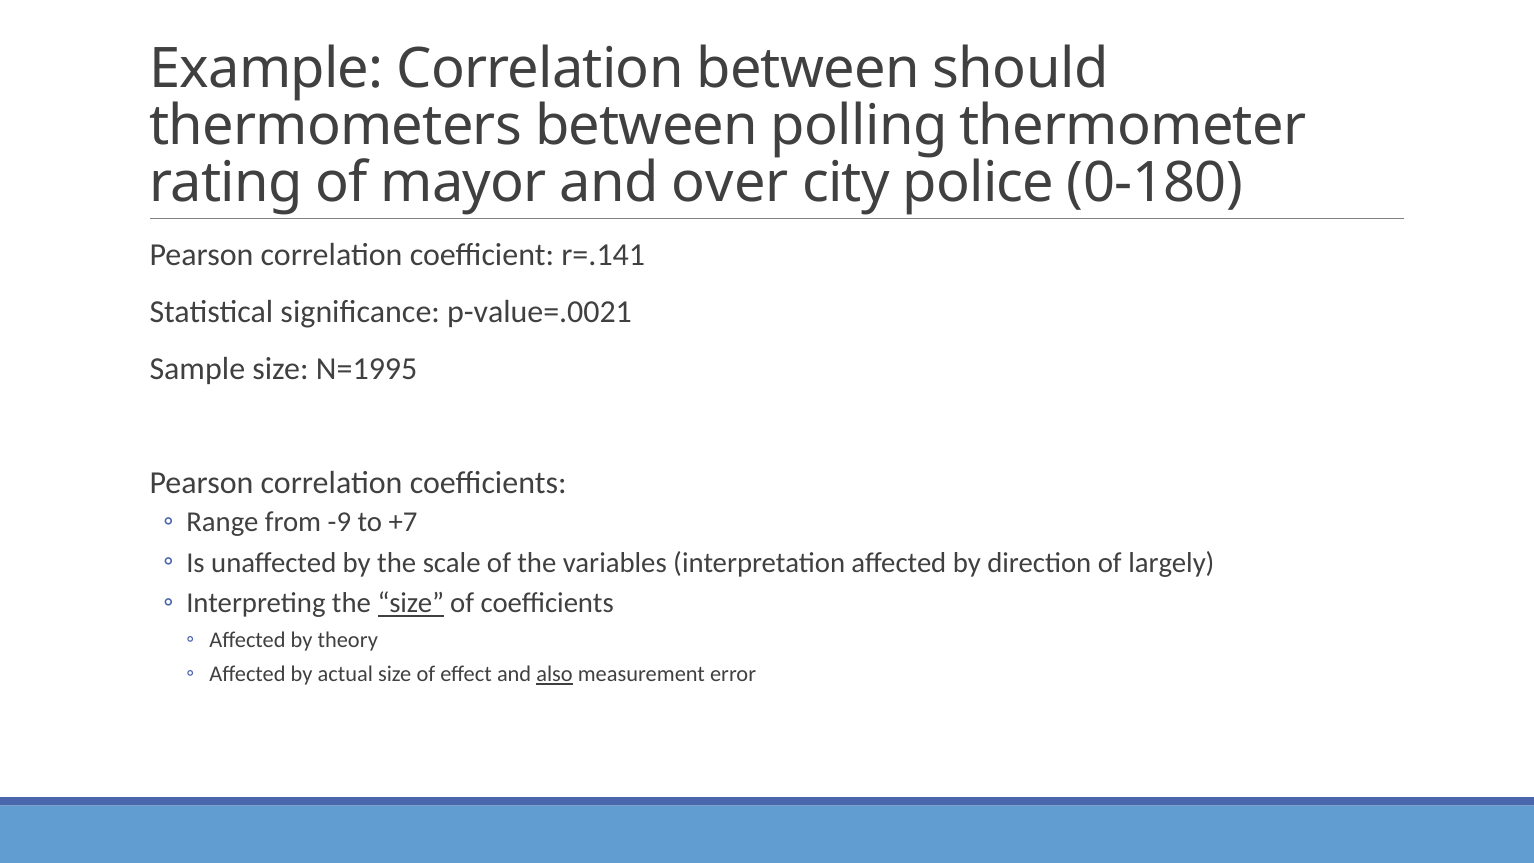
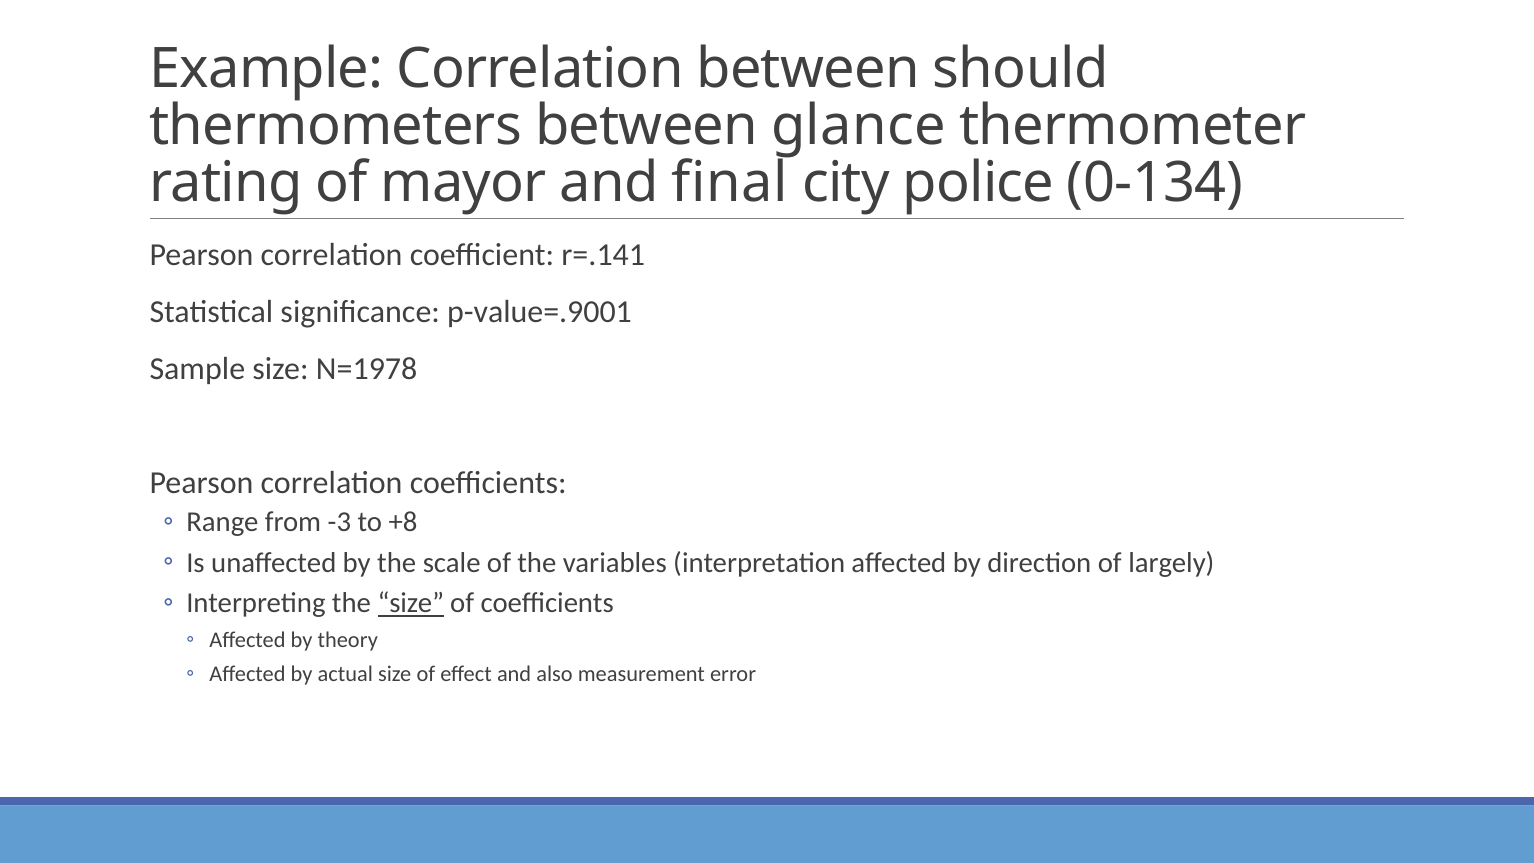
polling: polling -> glance (859, 126)
over: over -> final (730, 183)
0-180: 0-180 -> 0-134 (1155, 183)
p-value=.0021: p-value=.0021 -> p-value=.9001 (540, 312)
N=1995: N=1995 -> N=1978 (367, 369)
-9: -9 -> -3 (339, 522)
+7: +7 -> +8 (403, 522)
also underline: present -> none (555, 674)
